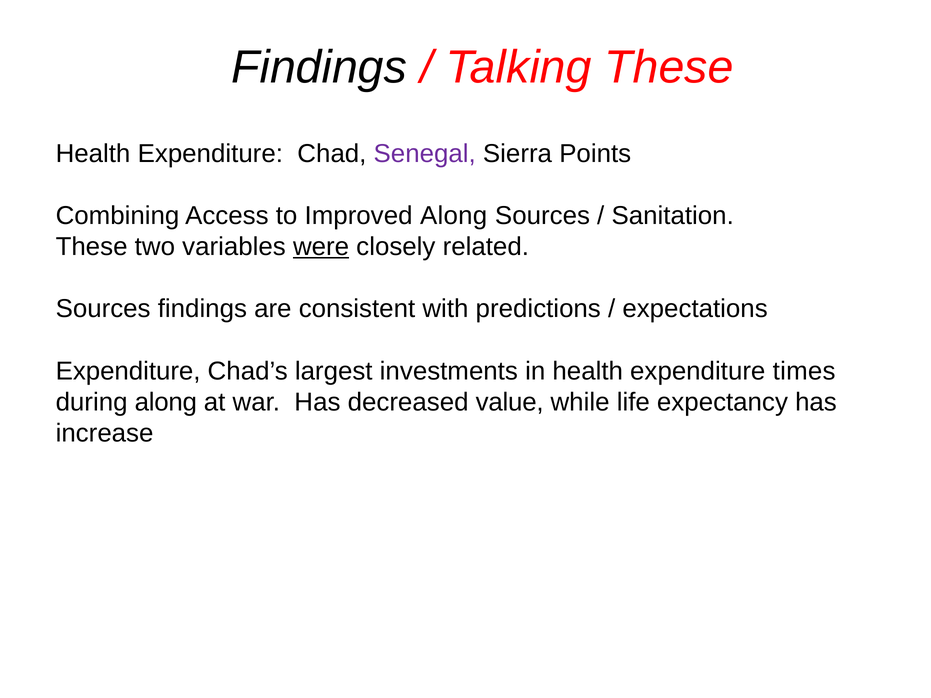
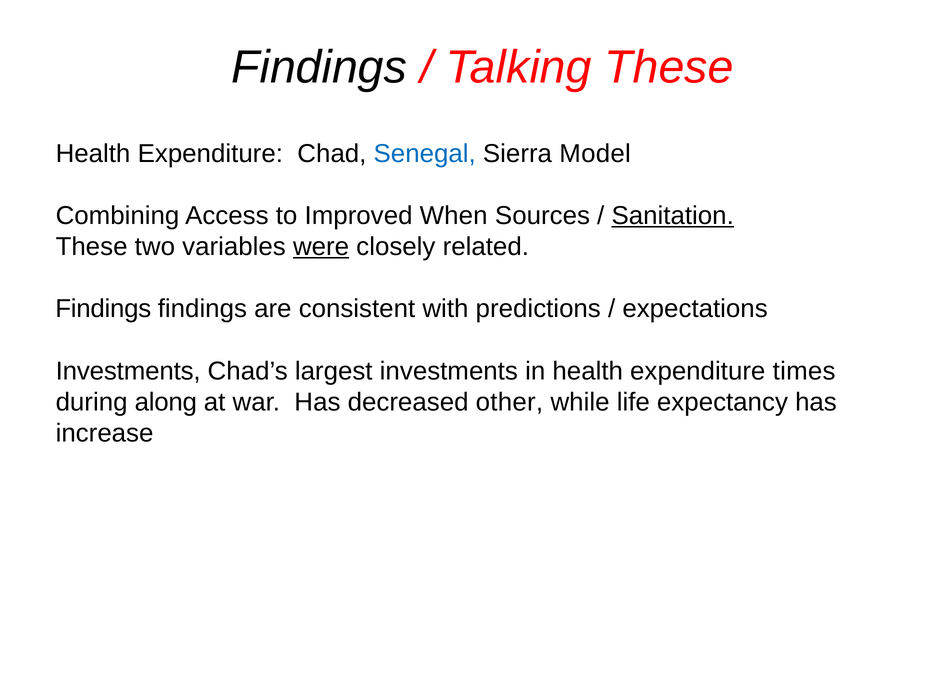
Senegal colour: purple -> blue (425, 154)
Points: Points -> Model (595, 154)
Improved Along: Along -> When (454, 216)
Sanitation underline: none -> present (673, 216)
Sources: Sources -> Findings (103, 309)
Expenditure: Expenditure -> Investments (128, 371)
value: value -> other (509, 402)
